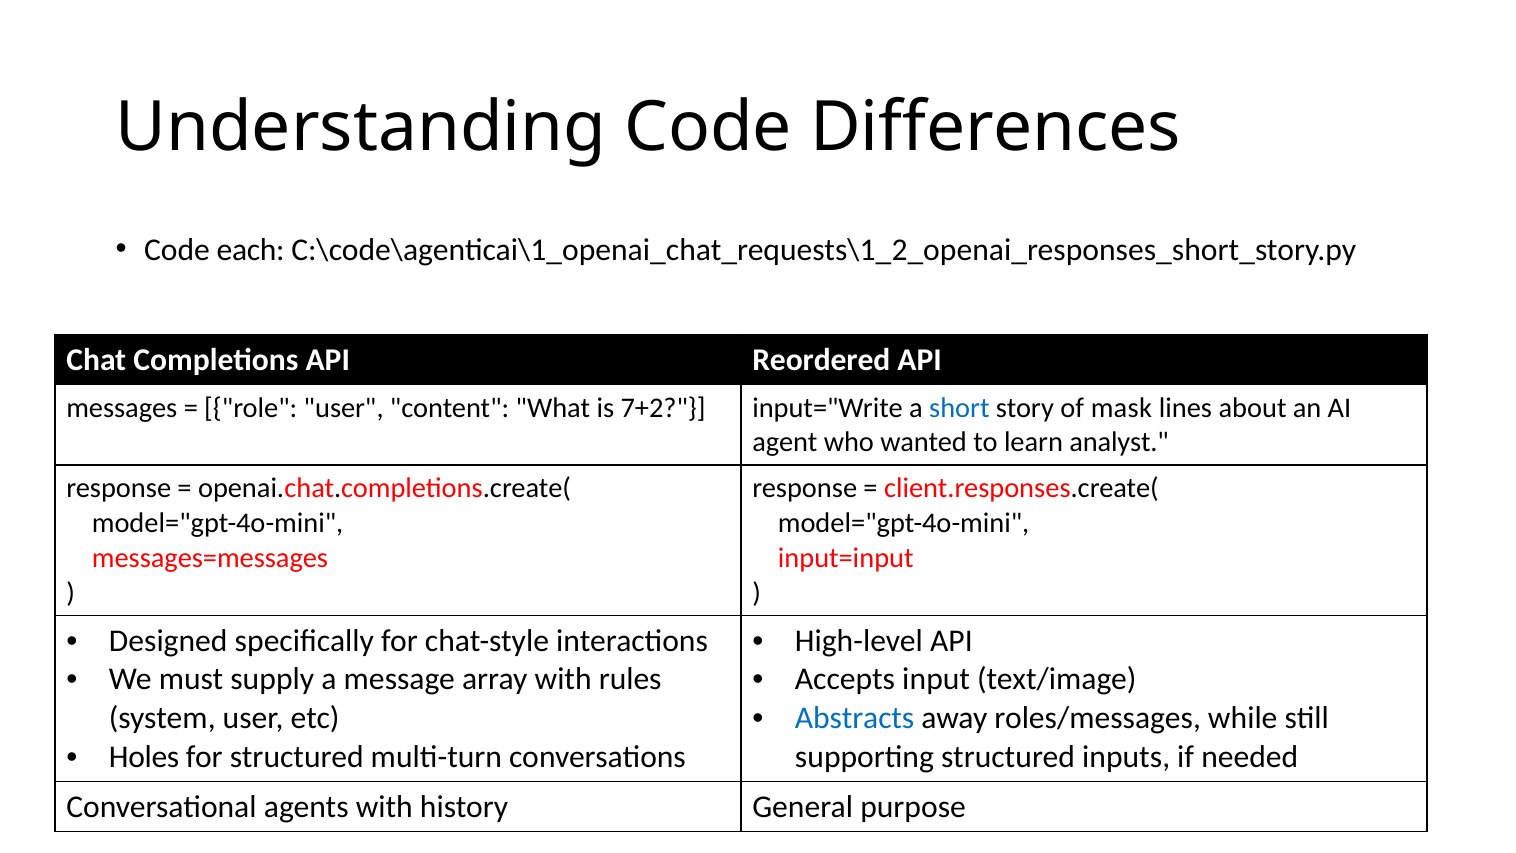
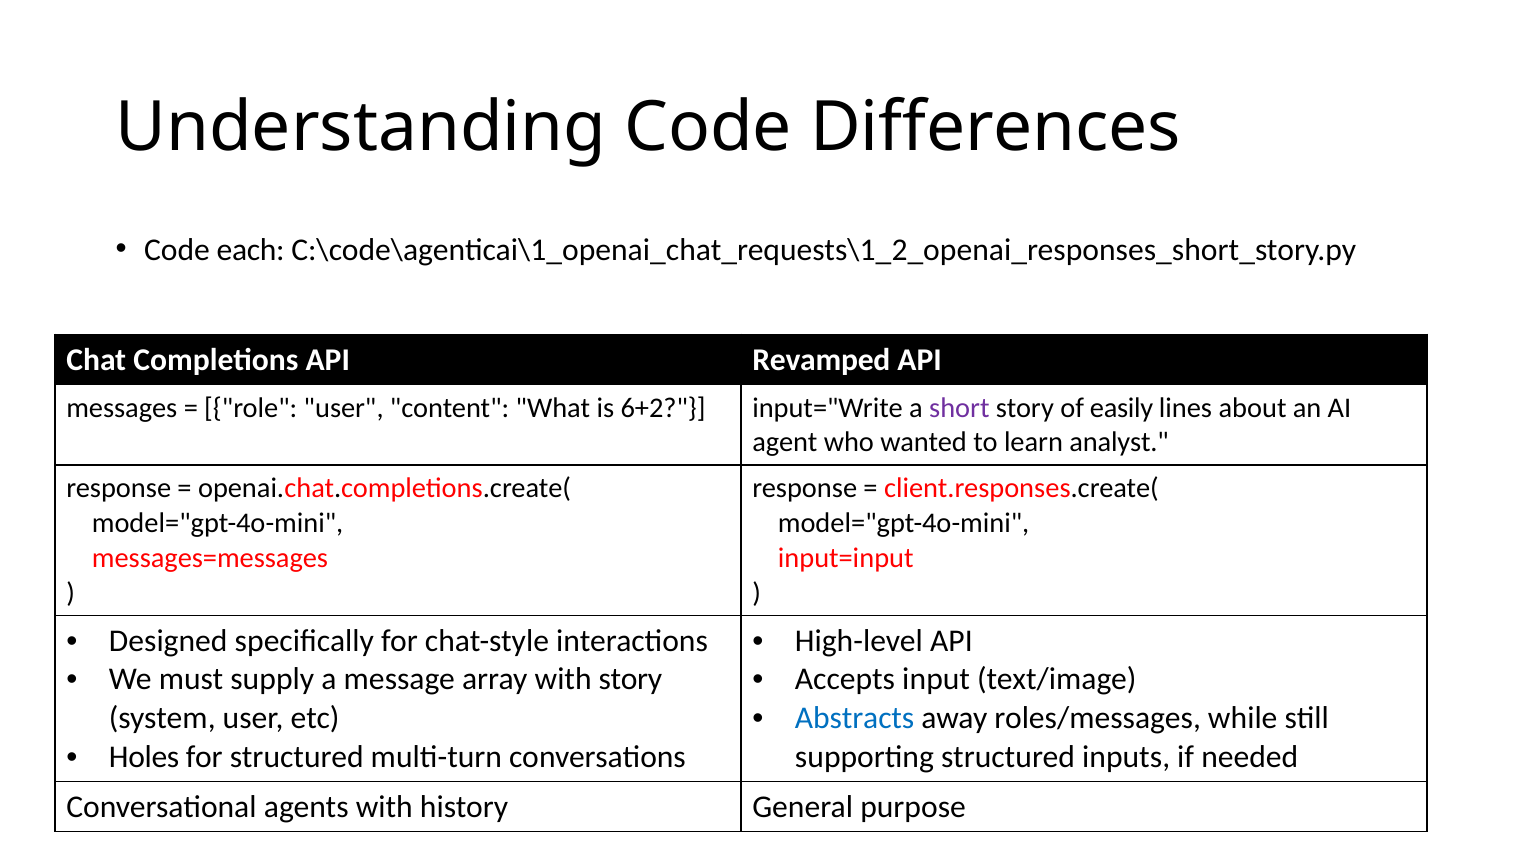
Reordered: Reordered -> Revamped (821, 359)
7+2: 7+2 -> 6+2 (663, 408)
short colour: blue -> purple (959, 408)
mask: mask -> easily (1122, 408)
with rules: rules -> story (630, 679)
